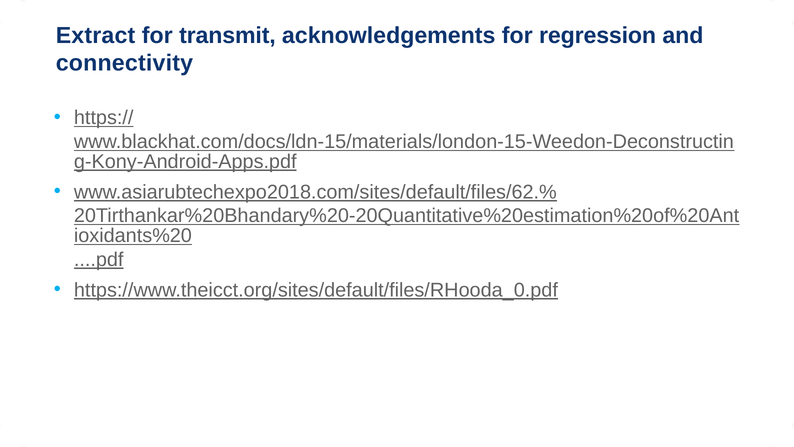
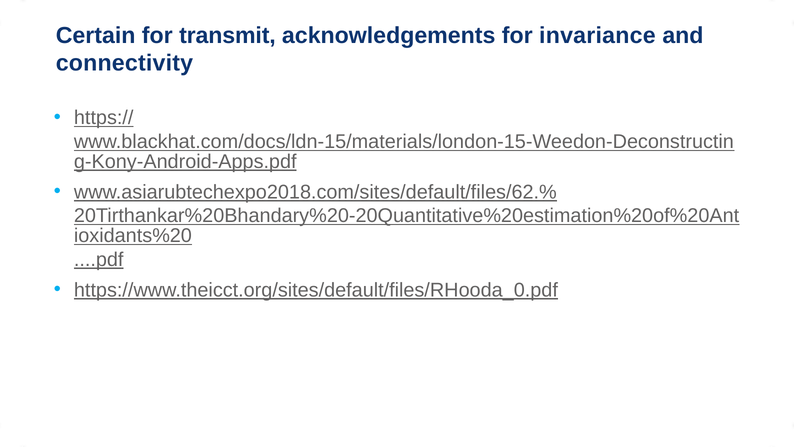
Extract: Extract -> Certain (96, 36)
regression: regression -> invariance (597, 36)
